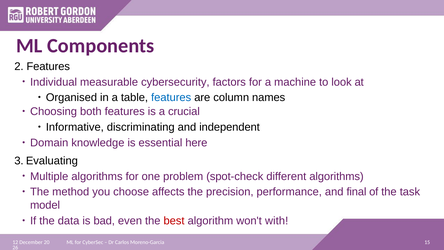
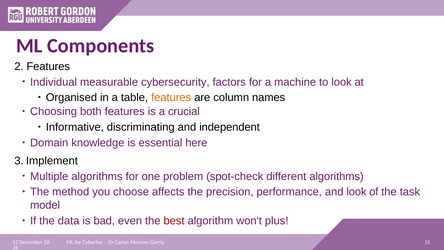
features colour: blue -> orange (171, 98)
Evaluating: Evaluating -> Implement (52, 161)
and final: final -> look (356, 192)
with: with -> plus (277, 221)
